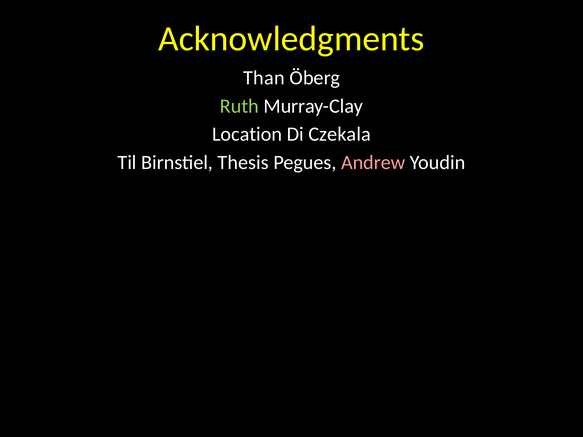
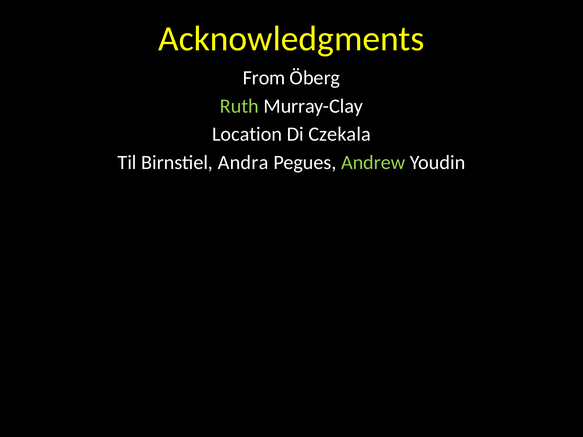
Than: Than -> From (264, 78)
Thesis: Thesis -> Andra (243, 163)
Andrew colour: pink -> light green (373, 163)
